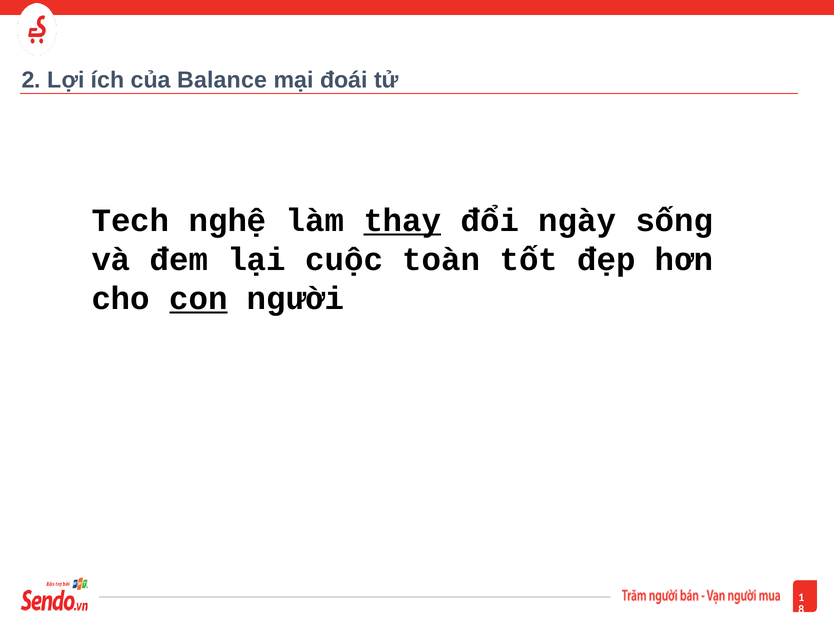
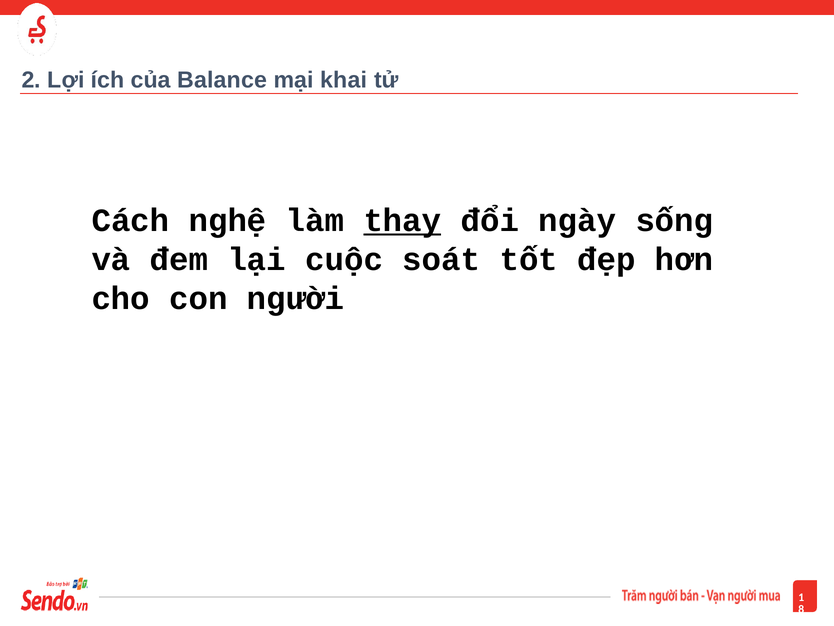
đoái: đoái -> khai (344, 80)
Tech: Tech -> Cách (130, 220)
toàn: toàn -> soát (441, 259)
con underline: present -> none (198, 298)
